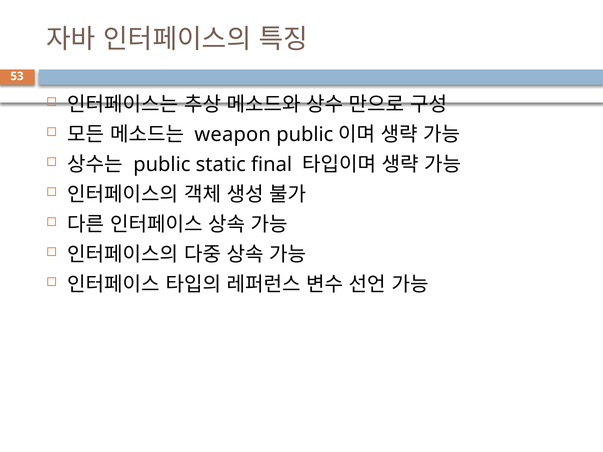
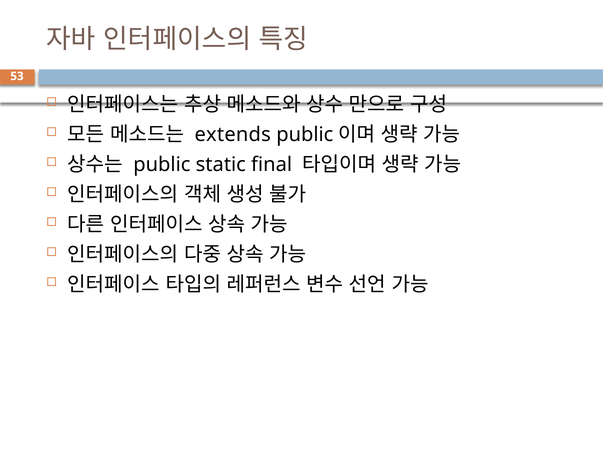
weapon: weapon -> extends (233, 135)
